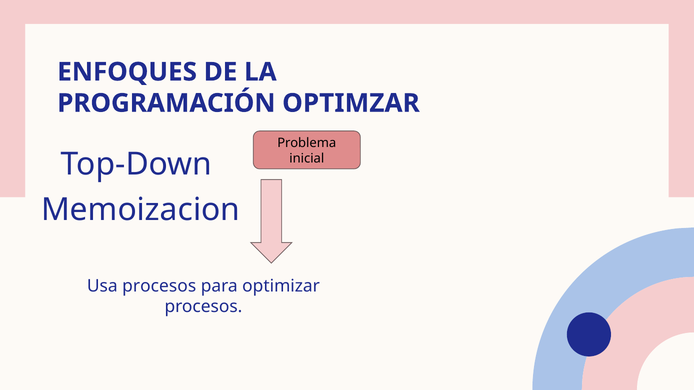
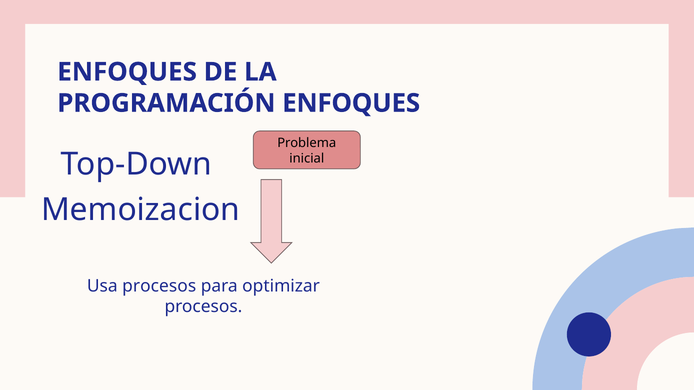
PROGRAMACIÓN OPTIMZAR: OPTIMZAR -> ENFOQUES (351, 103)
